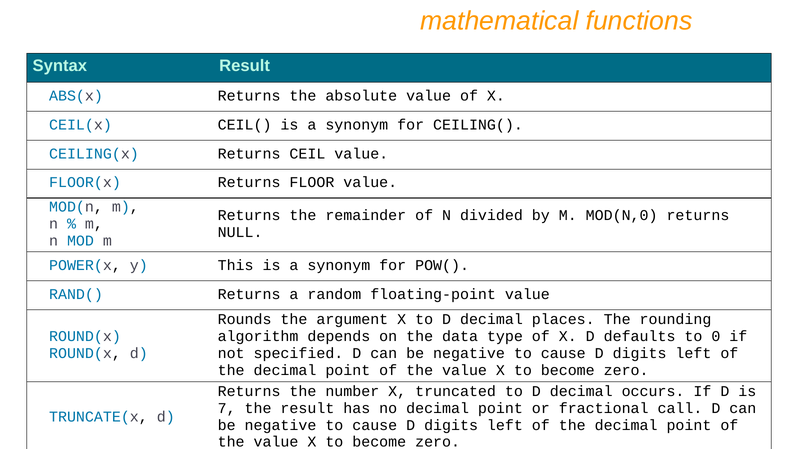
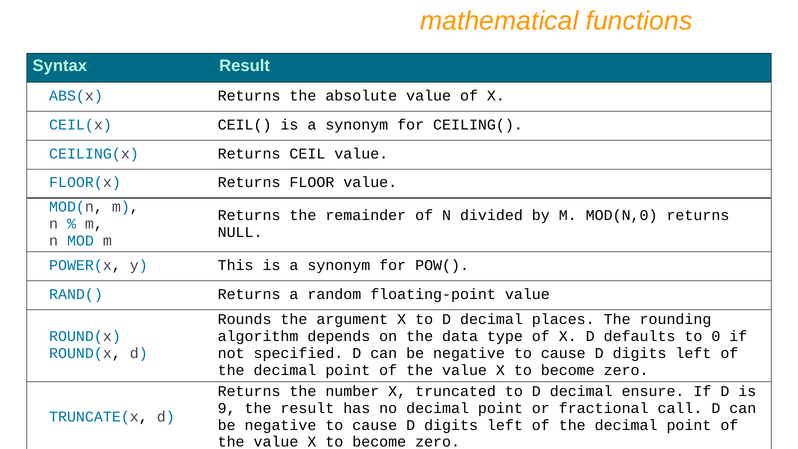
occurs: occurs -> ensure (653, 391)
7: 7 -> 9 (227, 408)
